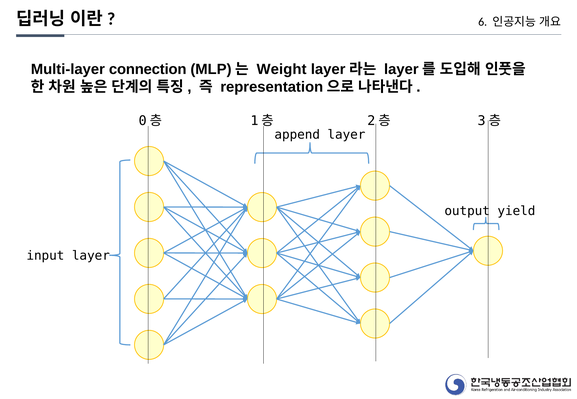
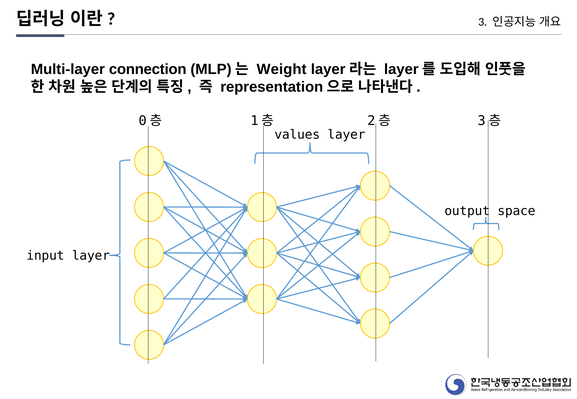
6: 6 -> 3 (483, 22)
append: append -> values (297, 135)
yield: yield -> space (516, 211)
